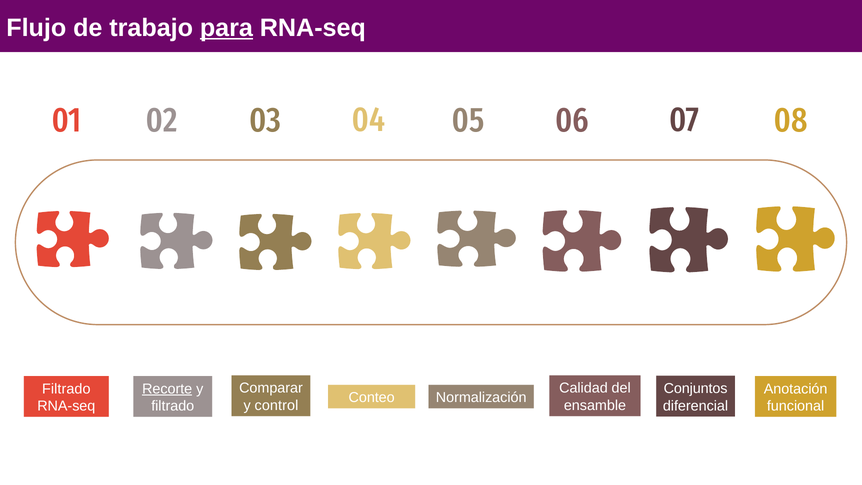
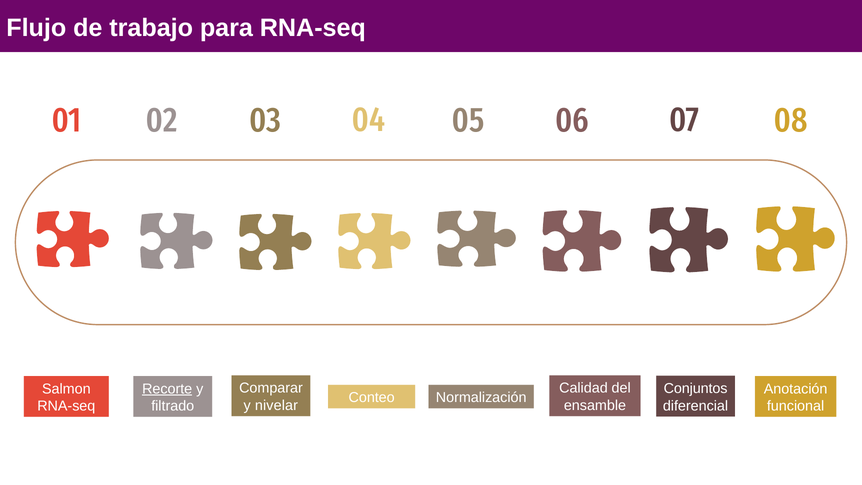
para underline: present -> none (226, 28)
Filtrado: Filtrado -> Salmon (66, 389)
control: control -> nivelar (276, 405)
